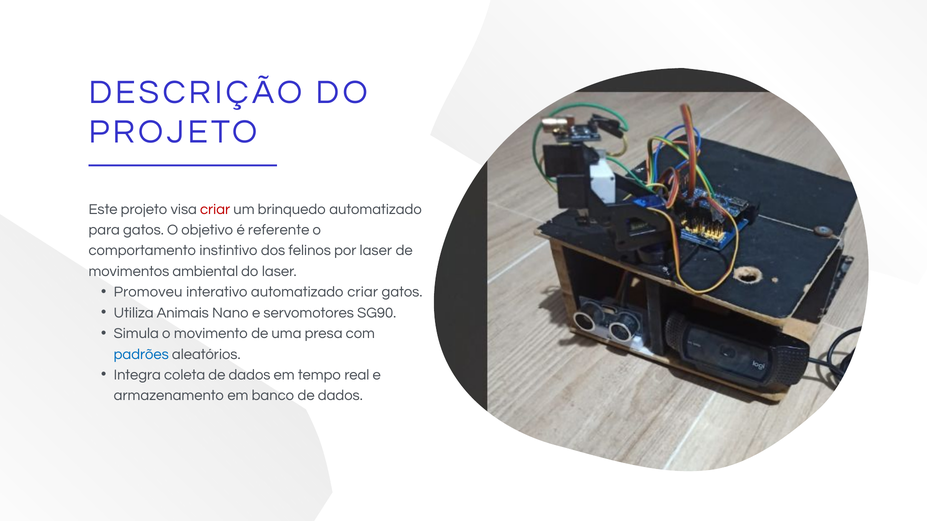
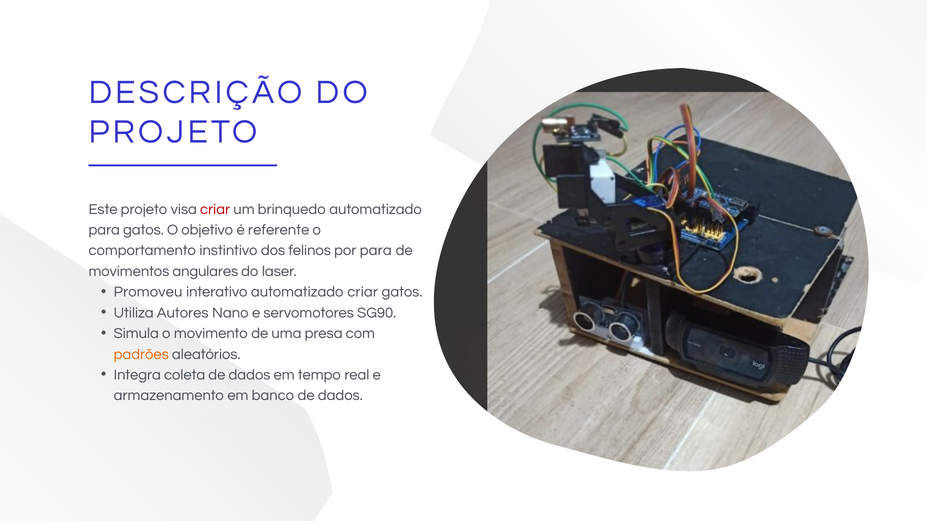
por laser: laser -> para (376, 251)
ambiental: ambiental -> angulares (205, 272)
Animais: Animais -> Autores (183, 313)
padrões colour: blue -> orange (141, 354)
